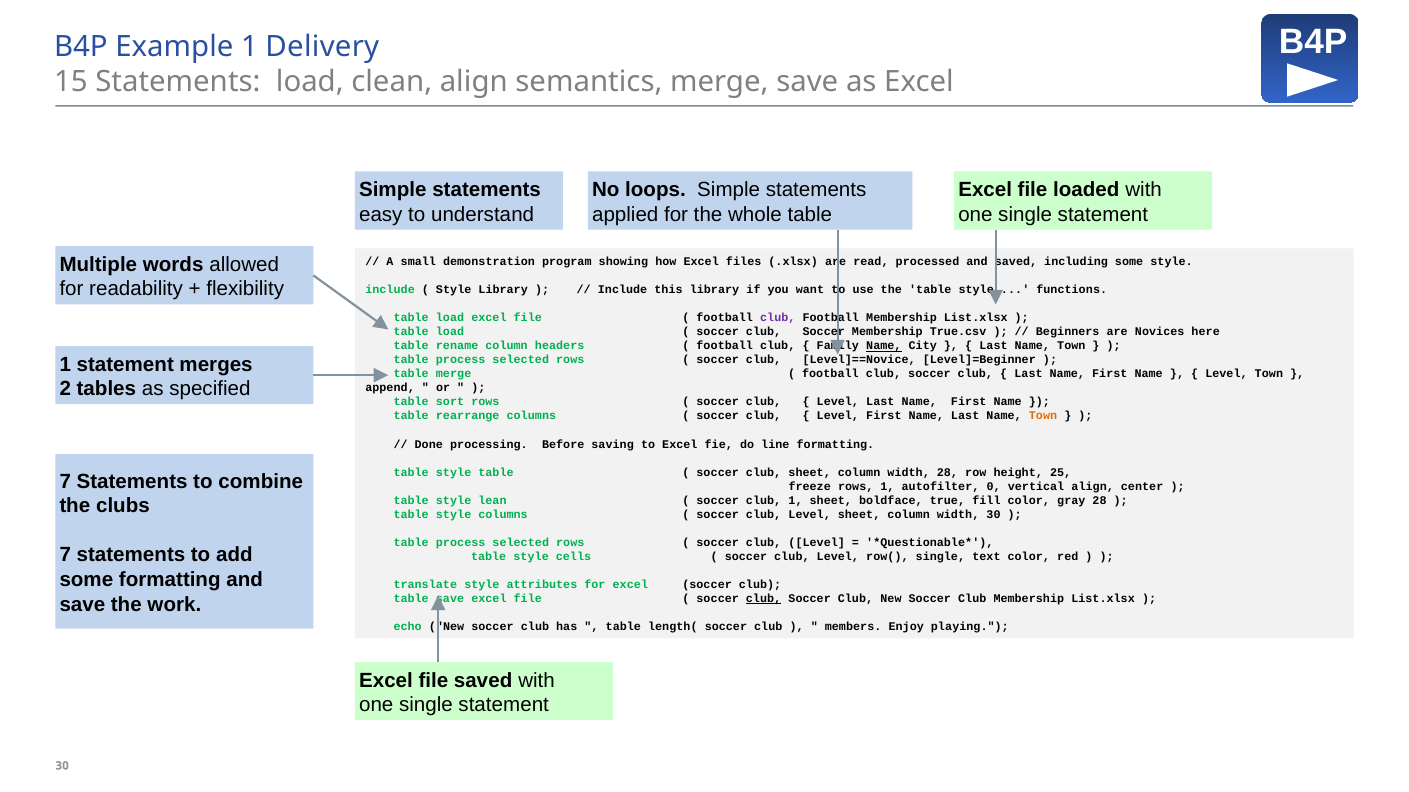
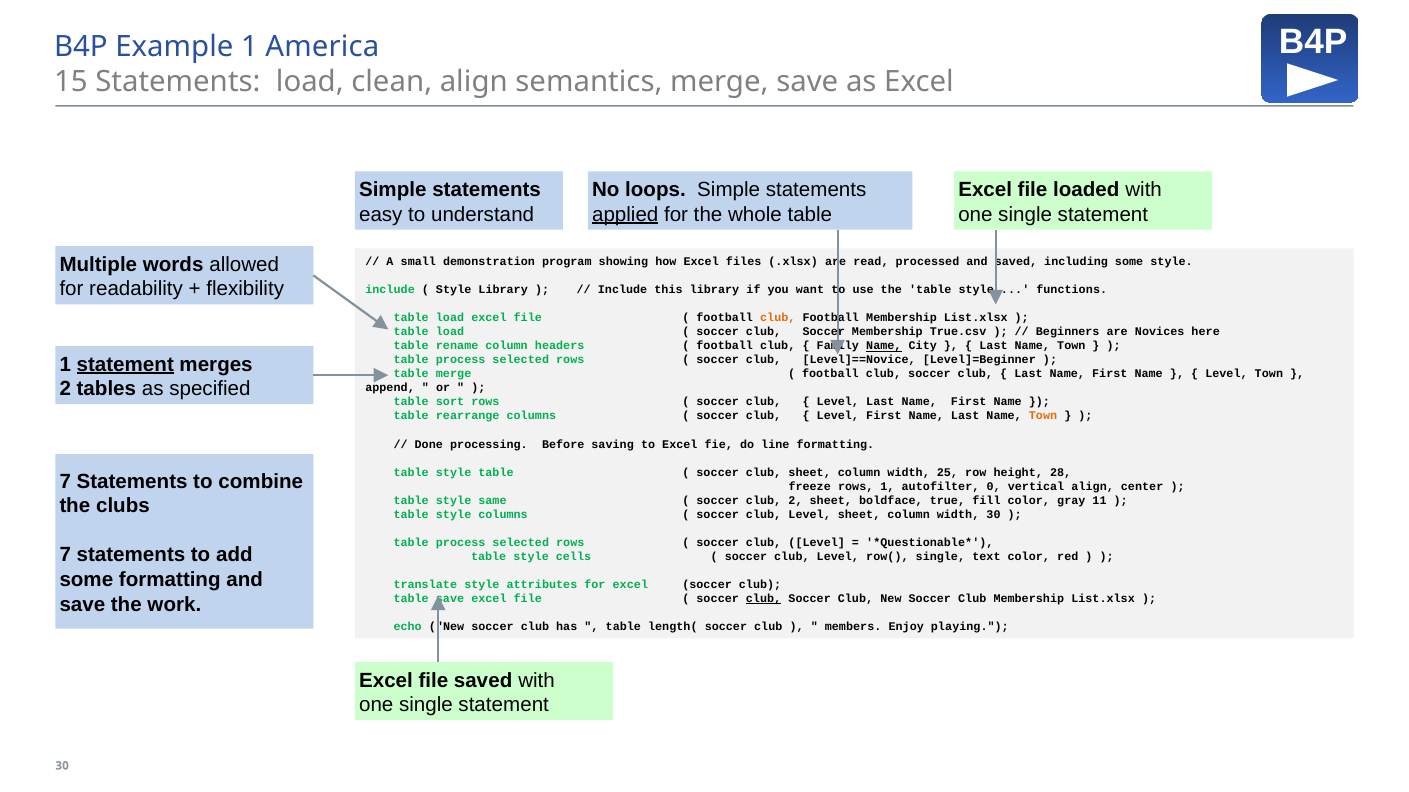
Delivery: Delivery -> America (322, 47)
applied underline: none -> present (625, 214)
club colour: purple -> orange (778, 318)
statement underline: none -> present (125, 365)
width 28: 28 -> 25 (947, 473)
25: 25 -> 28 (1061, 473)
lean: lean -> same (492, 501)
club 1: 1 -> 2 (796, 501)
gray 28: 28 -> 11 (1100, 501)
